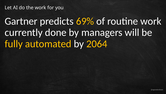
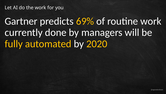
2064: 2064 -> 2020 (97, 44)
